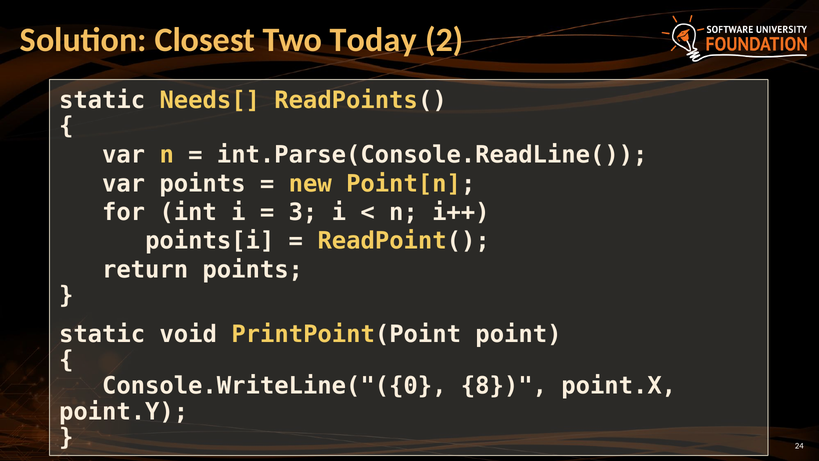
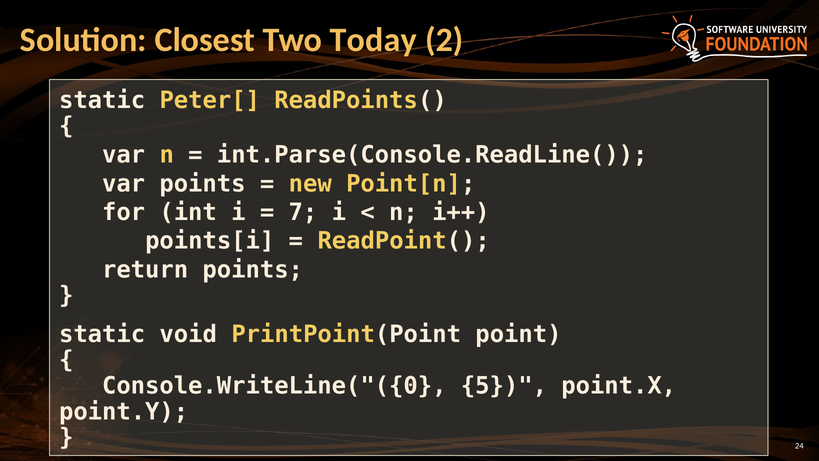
Needs[: Needs[ -> Peter[ (210, 100)
3: 3 -> 7 (303, 212)
8: 8 -> 5 (504, 386)
